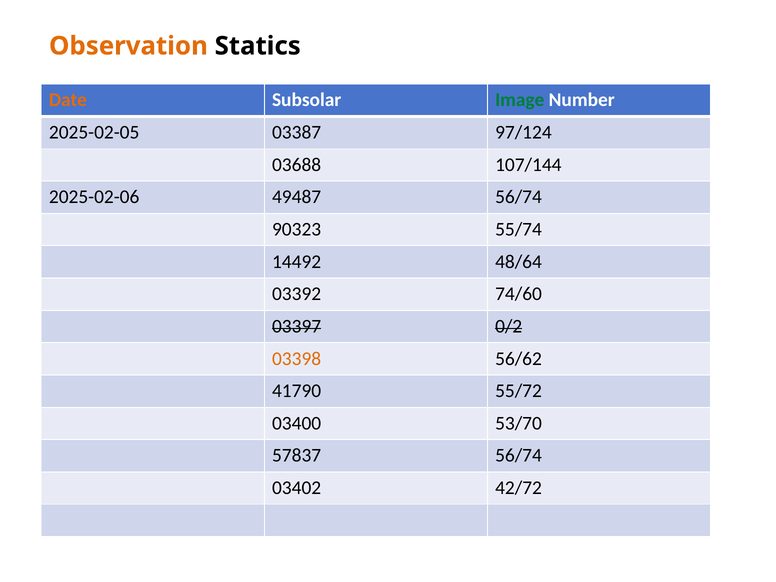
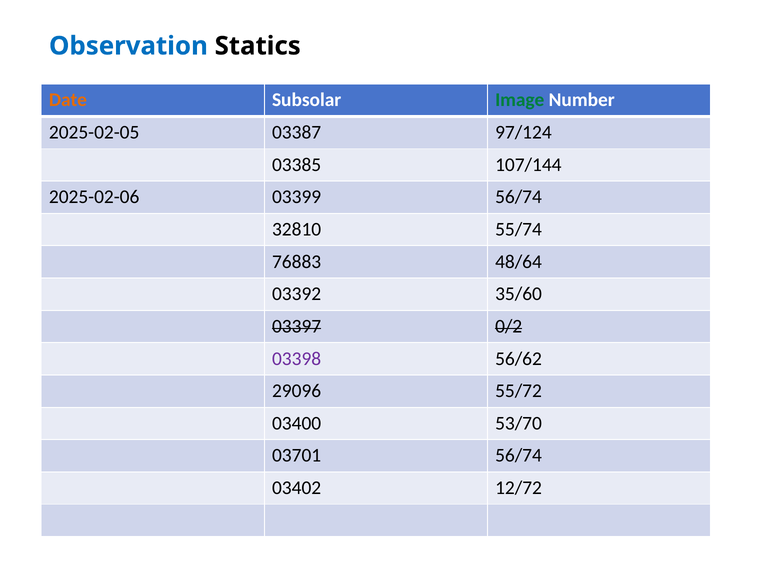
Observation colour: orange -> blue (128, 46)
03688: 03688 -> 03385 (297, 165)
49487: 49487 -> 03399 (297, 197)
90323: 90323 -> 32810 (297, 229)
14492: 14492 -> 76883 (297, 262)
74/60: 74/60 -> 35/60 (519, 294)
03398 colour: orange -> purple (297, 359)
41790: 41790 -> 29096 (297, 391)
57837: 57837 -> 03701 (297, 456)
42/72: 42/72 -> 12/72 (519, 488)
